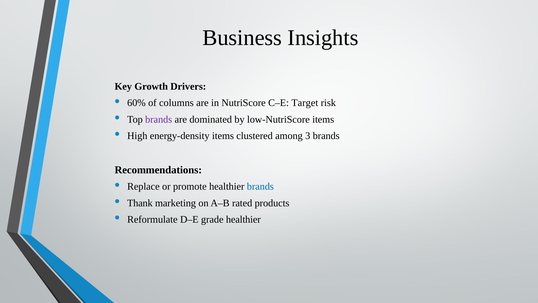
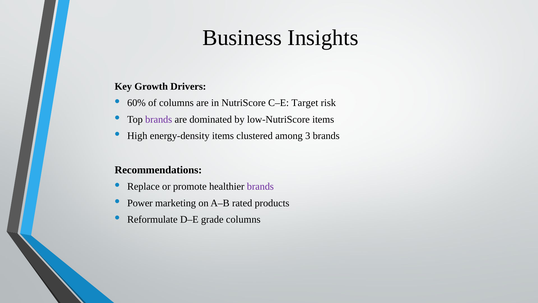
brands colour: blue -> purple (260, 186)
Thank: Thank -> Power (140, 203)
grade healthier: healthier -> columns (243, 219)
